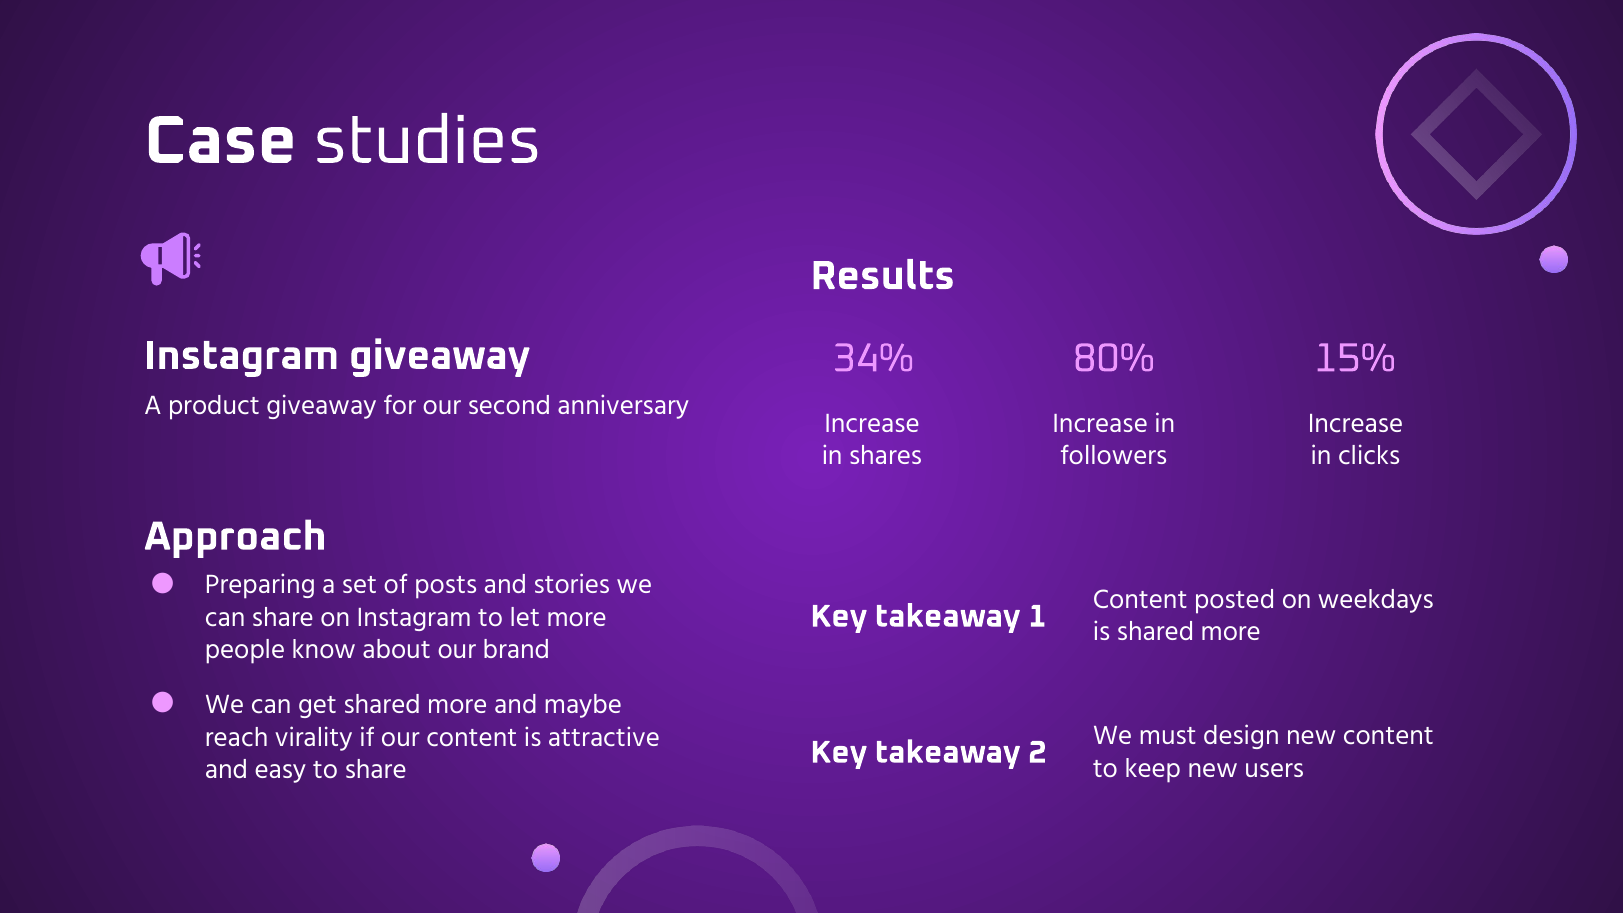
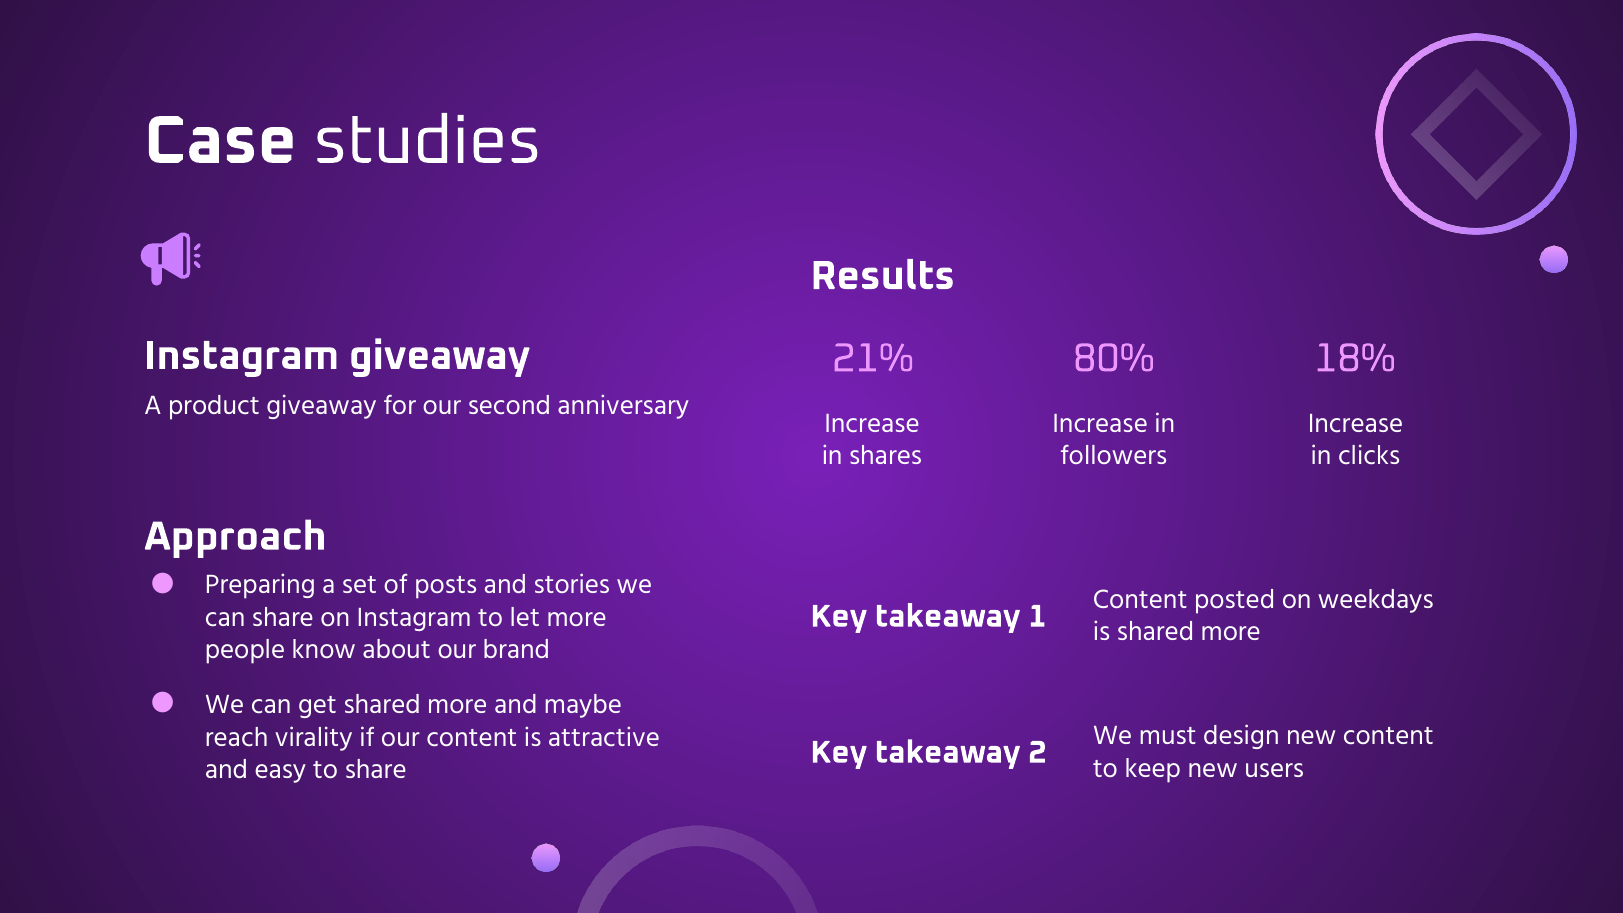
34%: 34% -> 21% (873, 358)
15%: 15% -> 18% (1355, 358)
